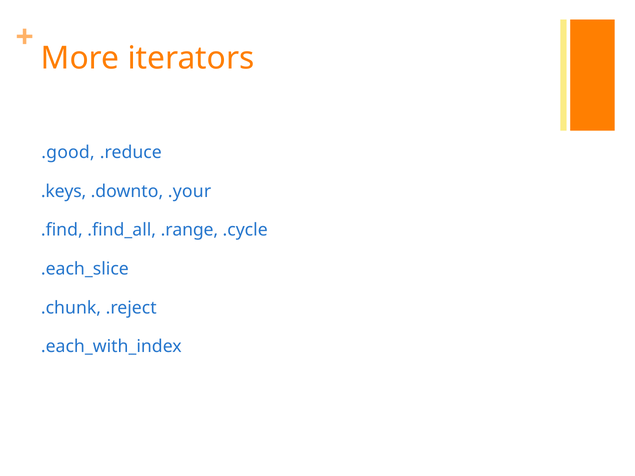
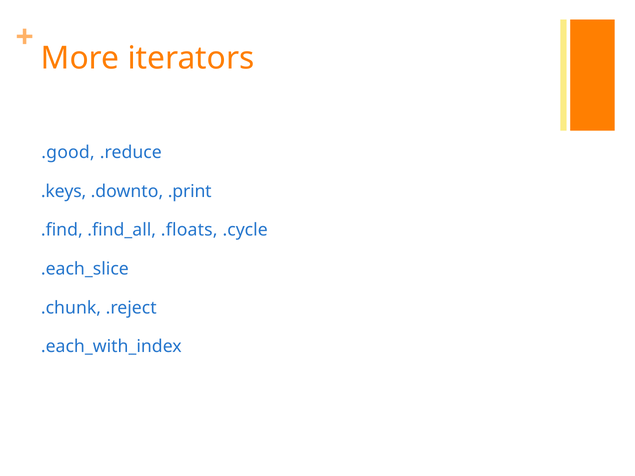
.your: .your -> .print (190, 191)
.range: .range -> .floats (189, 230)
